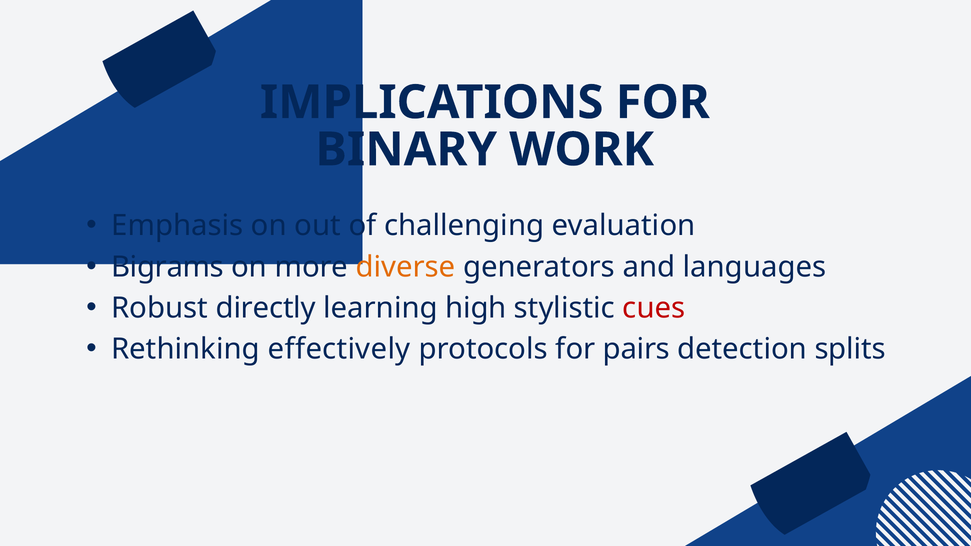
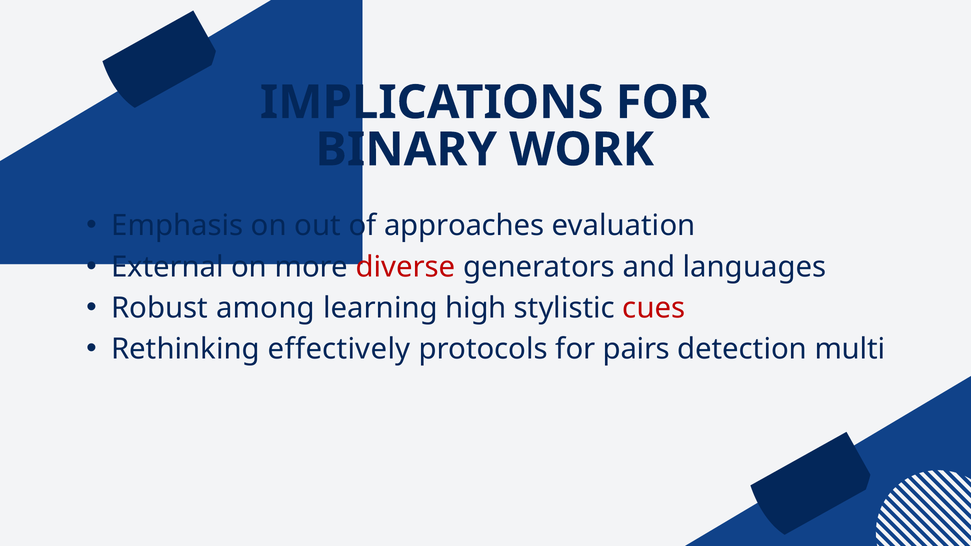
challenging: challenging -> approaches (464, 226)
Bigrams: Bigrams -> External (167, 267)
diverse colour: orange -> red (405, 267)
directly: directly -> among (266, 308)
splits: splits -> multi (850, 349)
